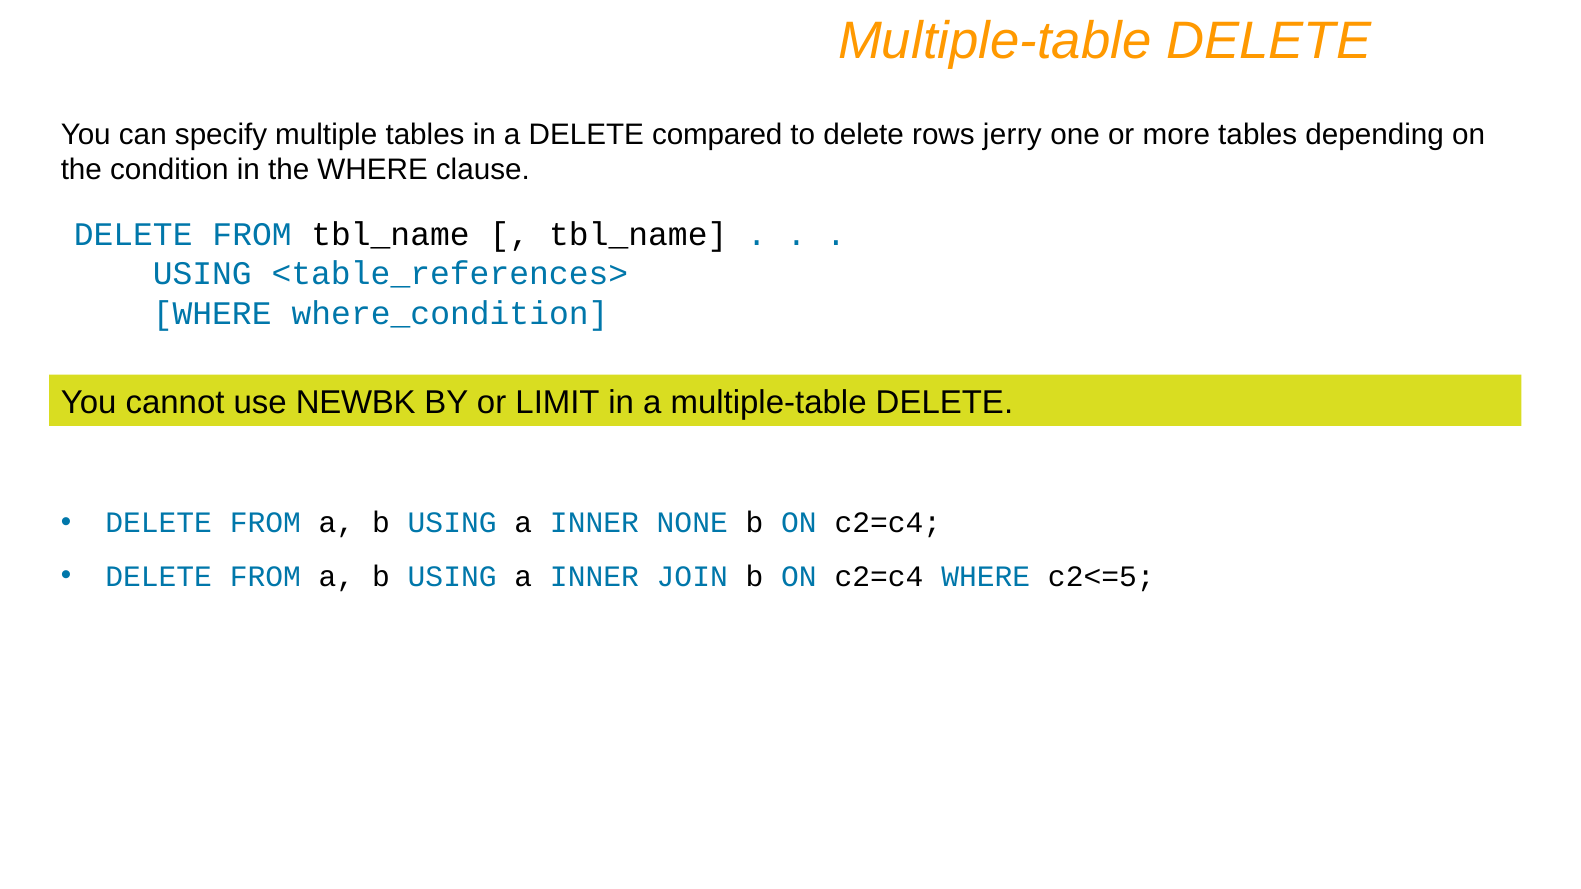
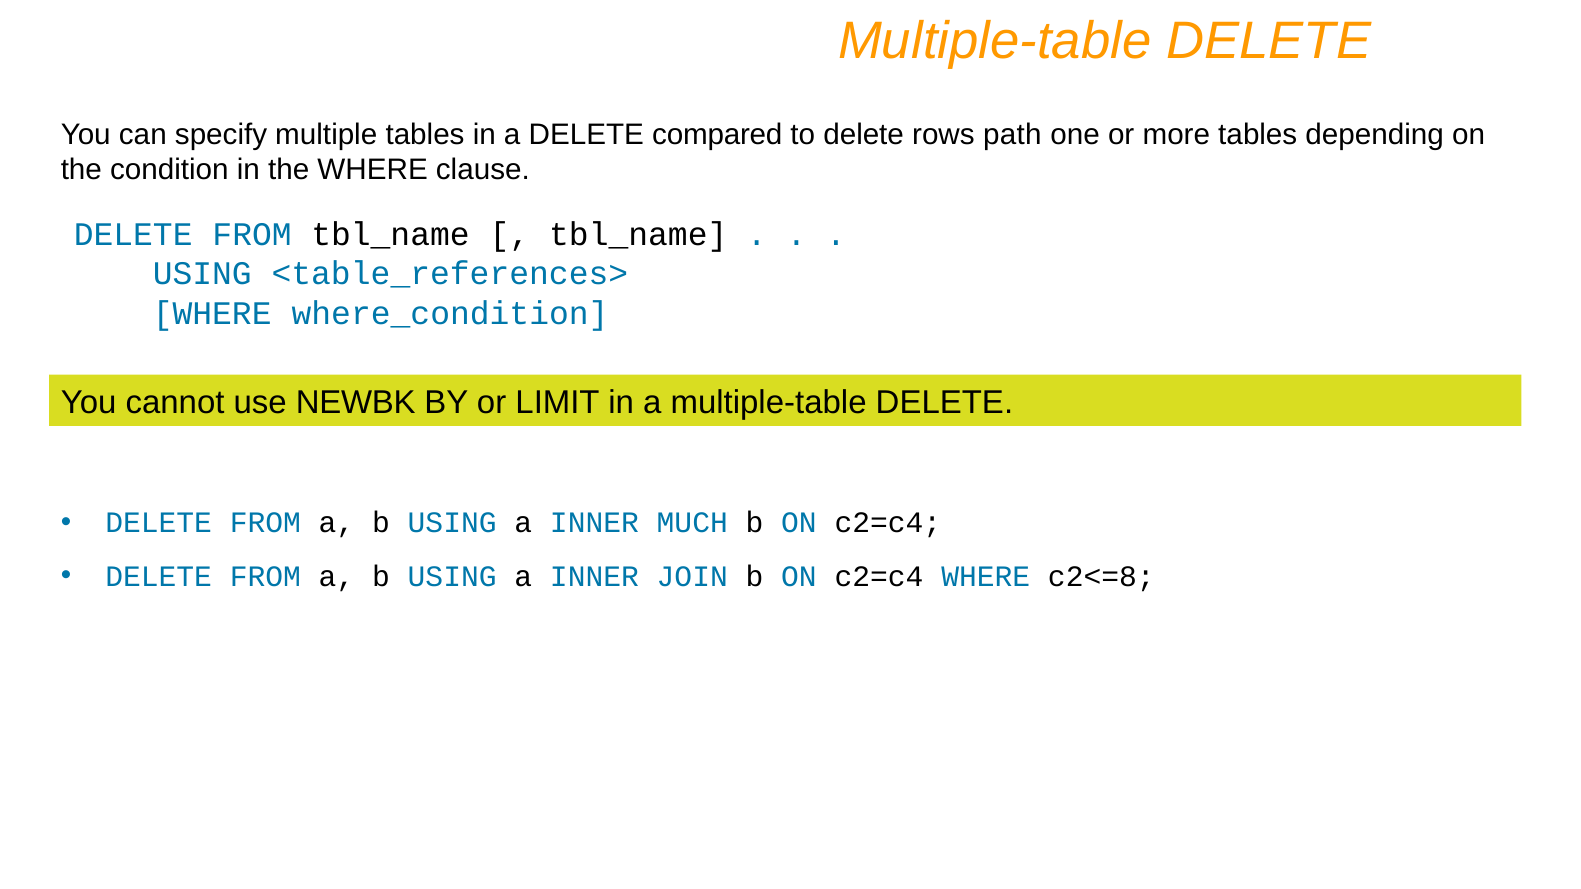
jerry: jerry -> path (1012, 134)
NONE: NONE -> MUCH (692, 523)
c2<=5: c2<=5 -> c2<=8 (1101, 577)
